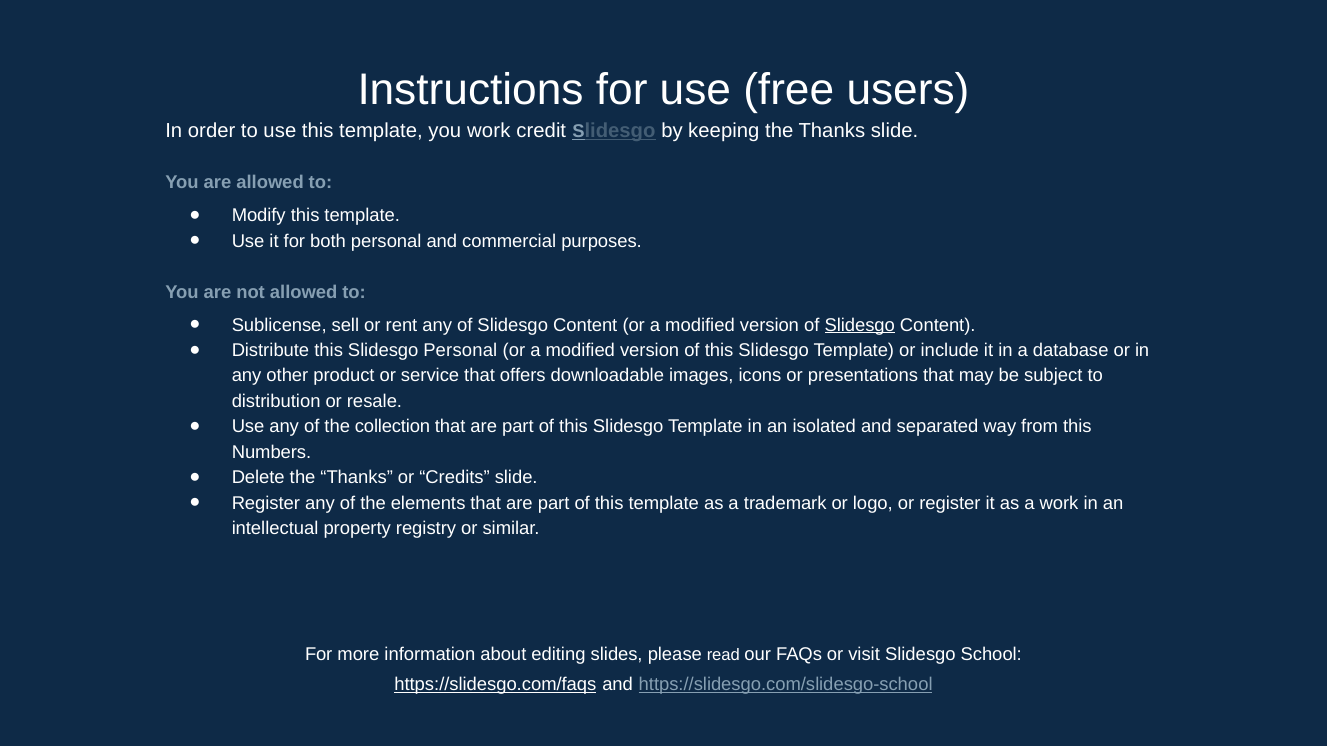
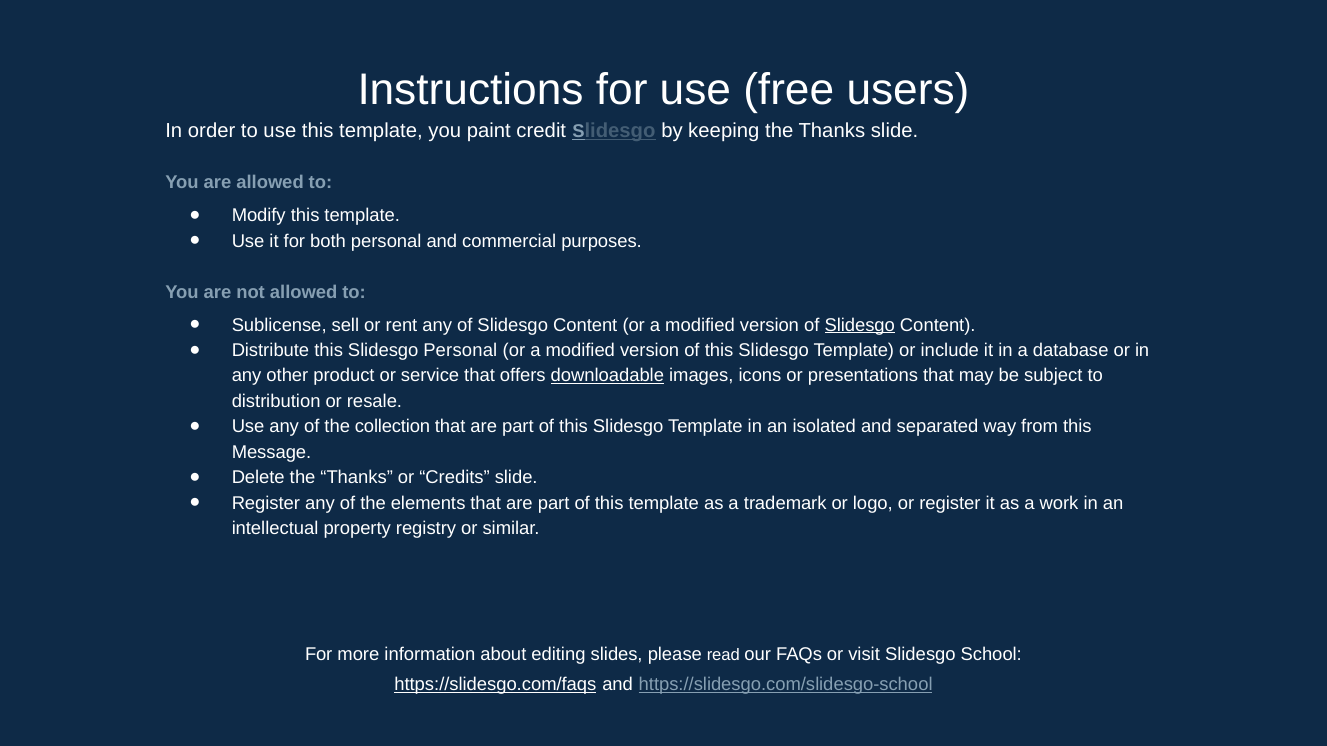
you work: work -> paint (489, 131)
downloadable underline: none -> present (607, 376)
Numbers: Numbers -> Message (272, 452)
